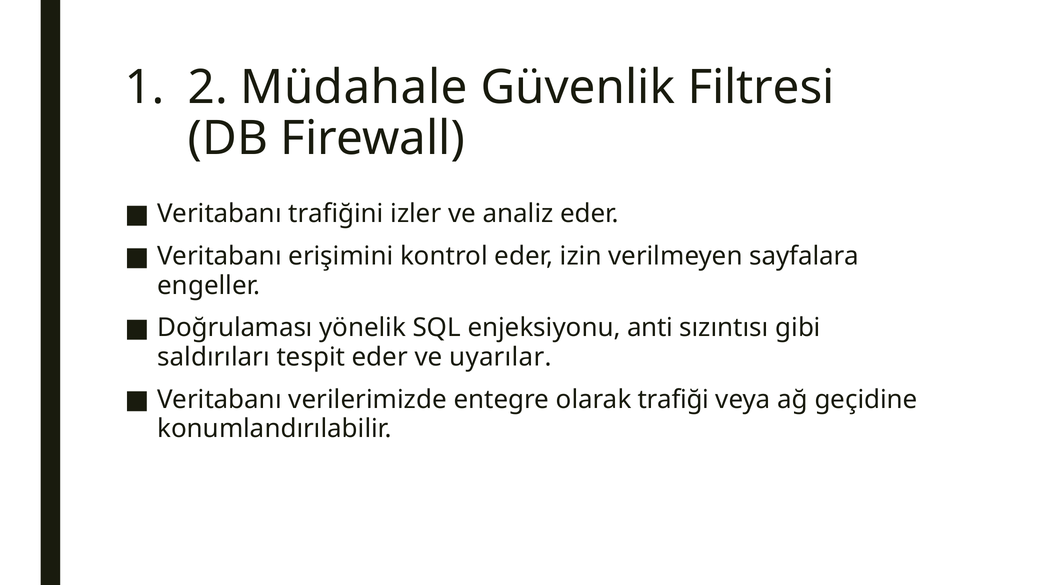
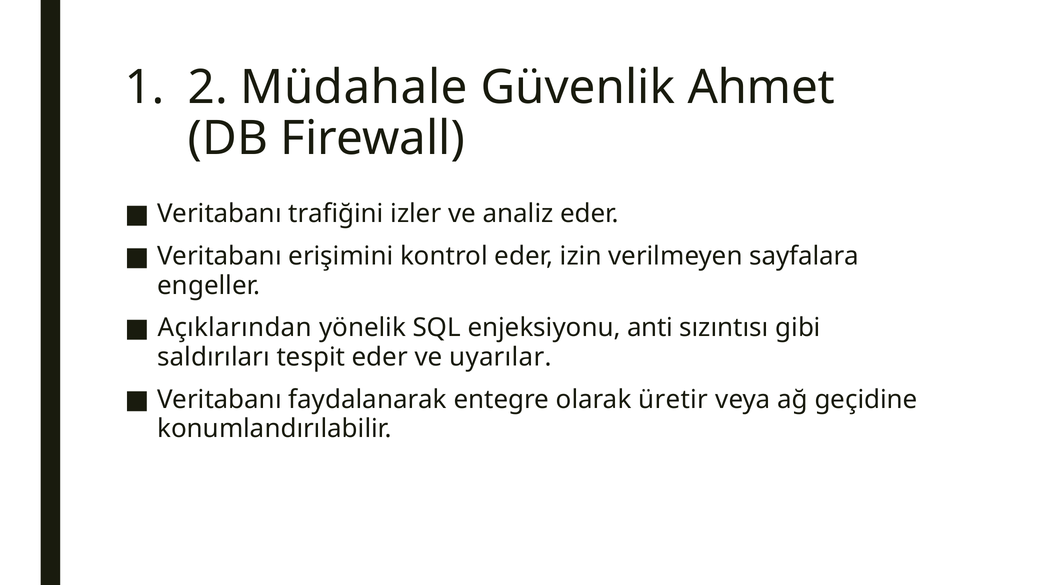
Filtresi: Filtresi -> Ahmet (761, 87)
Doğrulaması: Doğrulaması -> Açıklarından (235, 327)
verilerimizde: verilerimizde -> faydalanarak (368, 399)
trafiği: trafiği -> üretir (673, 399)
